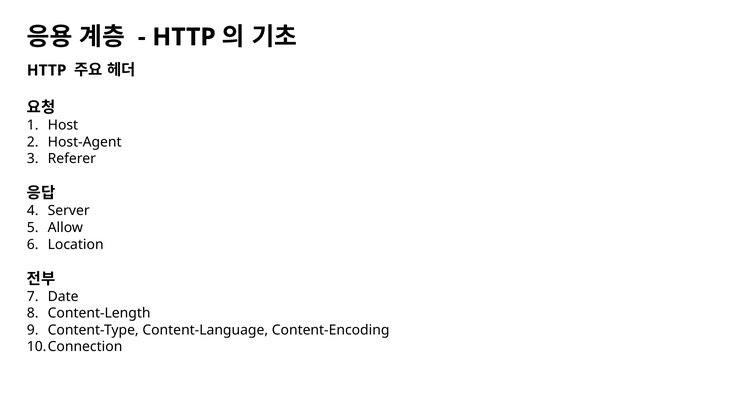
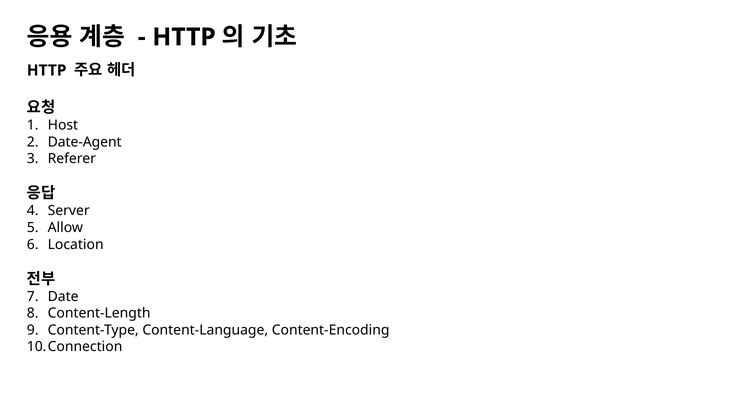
Host-Agent: Host-Agent -> Date-Agent (85, 142)
